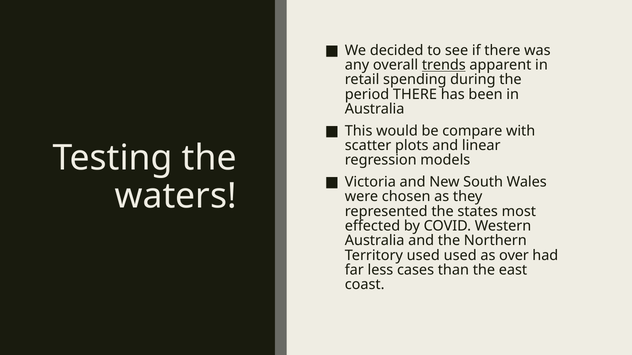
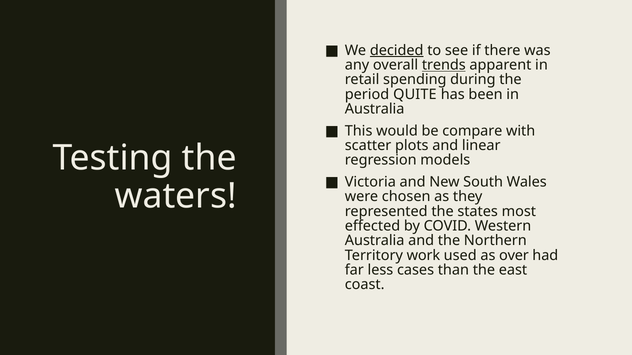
decided underline: none -> present (397, 50)
period THERE: THERE -> QUITE (415, 94)
Territory used: used -> work (423, 256)
